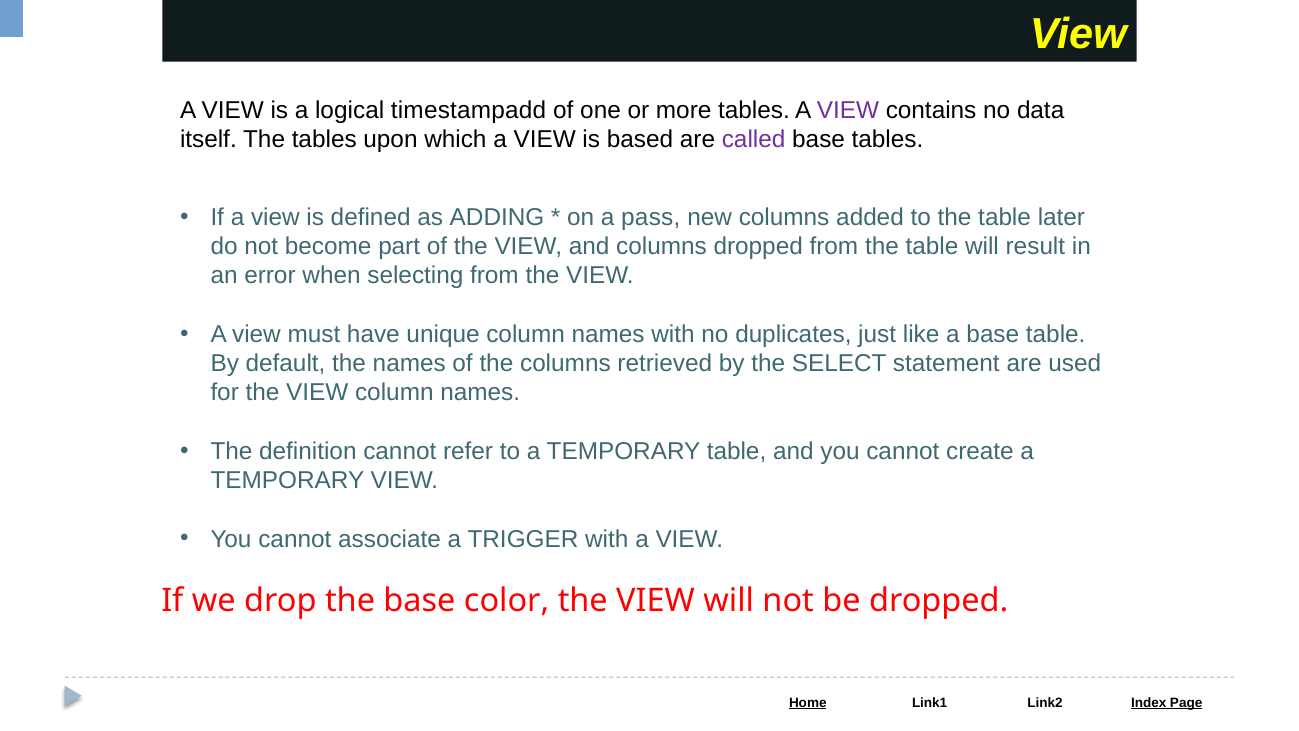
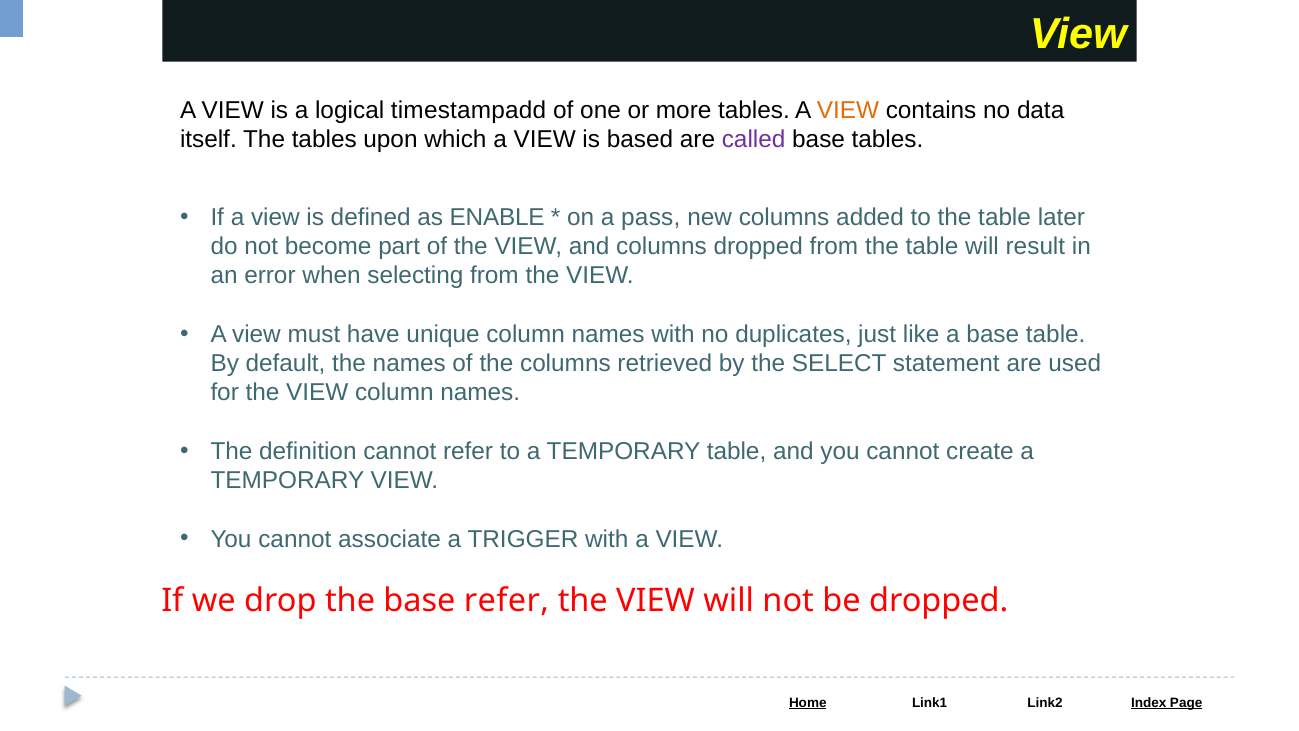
VIEW colour: purple -> orange (848, 110)
ADDING: ADDING -> ENABLE (497, 217)
base color: color -> refer (506, 601)
